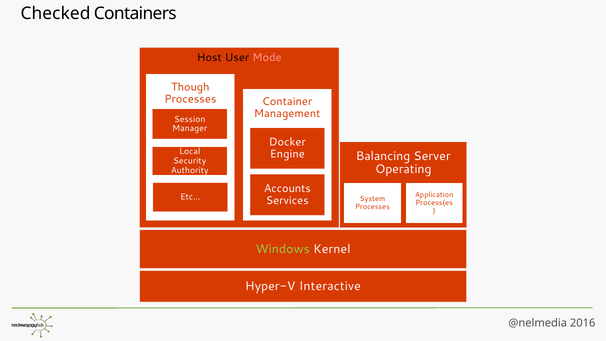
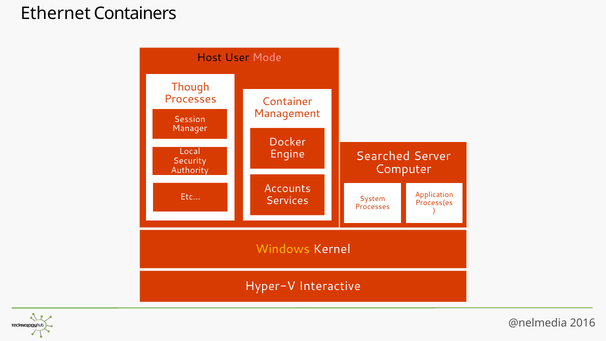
Checked: Checked -> Ethernet (56, 13)
Balancing: Balancing -> Searched (383, 156)
Operating: Operating -> Computer (403, 169)
Windows colour: light green -> yellow (283, 249)
